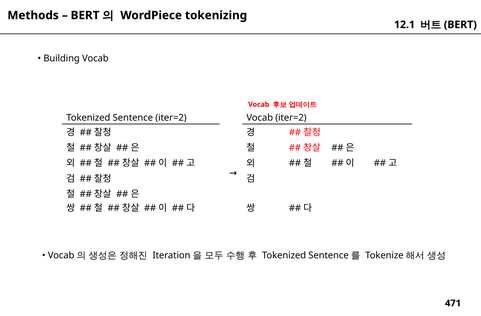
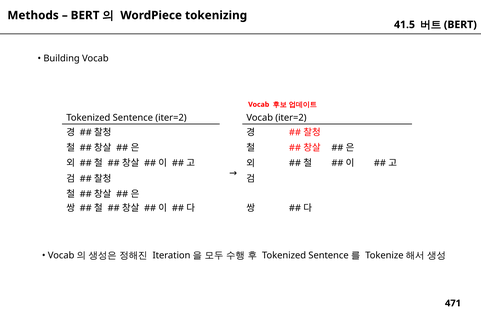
12.1: 12.1 -> 41.5 (405, 25)
